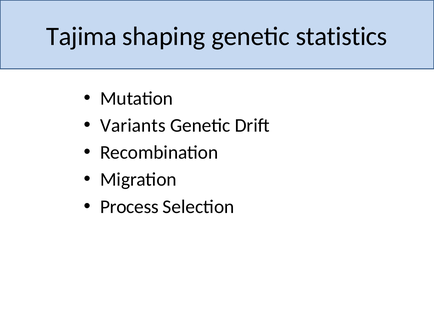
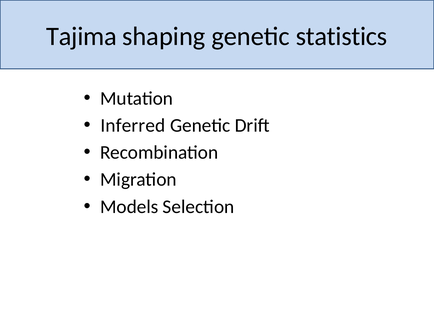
Variants: Variants -> Inferred (133, 125)
Process: Process -> Models (129, 206)
